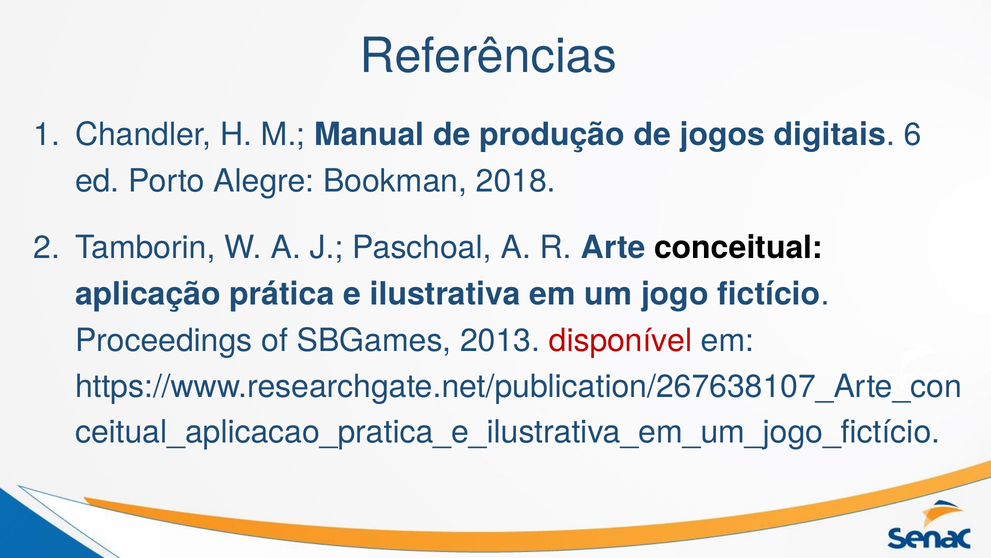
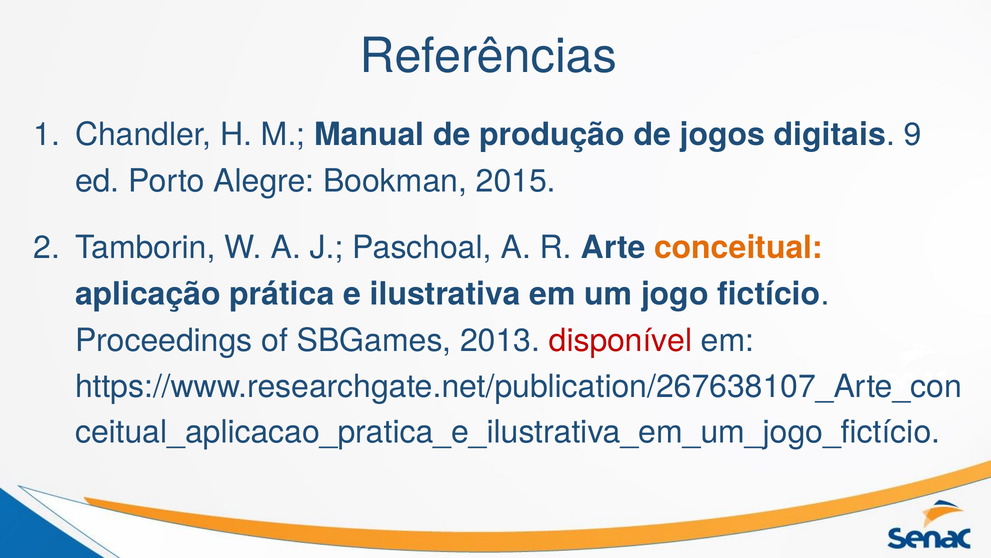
6: 6 -> 9 (913, 135)
2018: 2018 -> 2015 (516, 181)
conceitual colour: black -> orange (738, 248)
